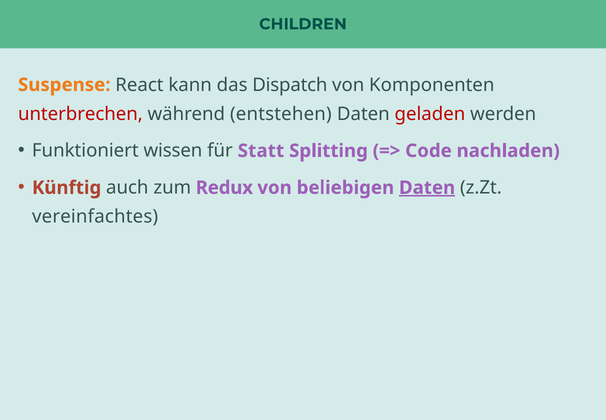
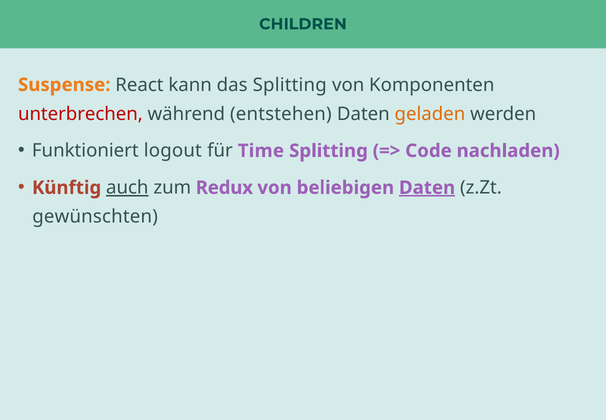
das Dispatch: Dispatch -> Splitting (290, 85)
geladen colour: red -> orange (430, 114)
wissen: wissen -> logout (173, 151)
Statt: Statt -> Time (261, 151)
auch underline: none -> present (127, 188)
vereinfachtes: vereinfachtes -> gewünschten (95, 217)
